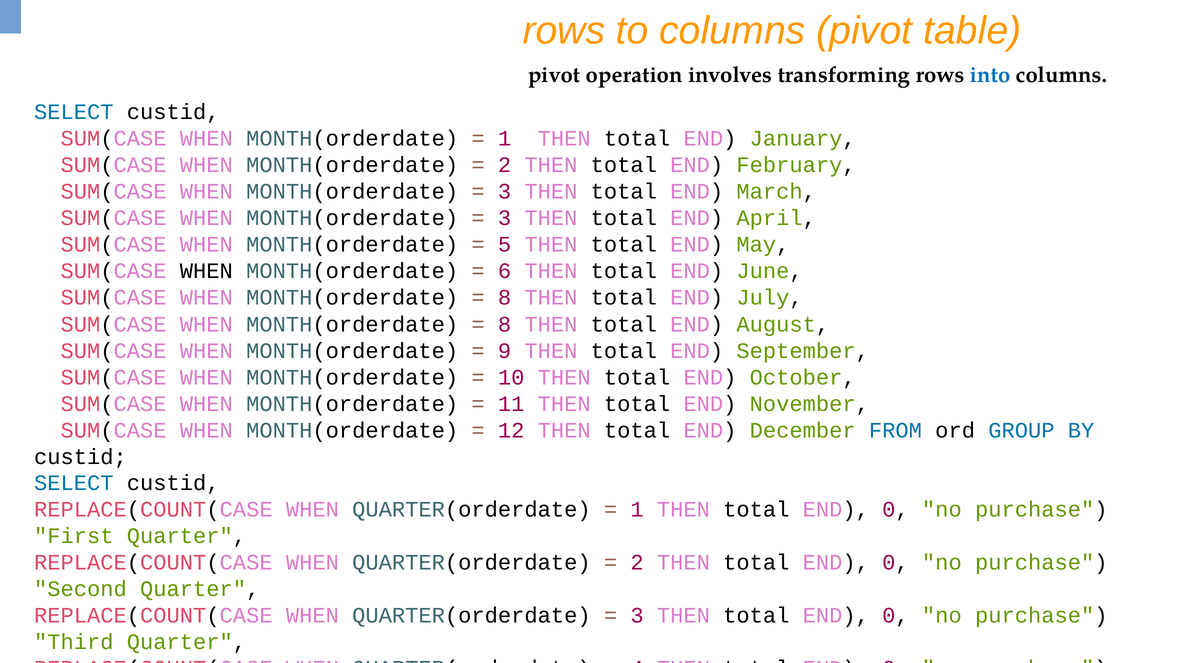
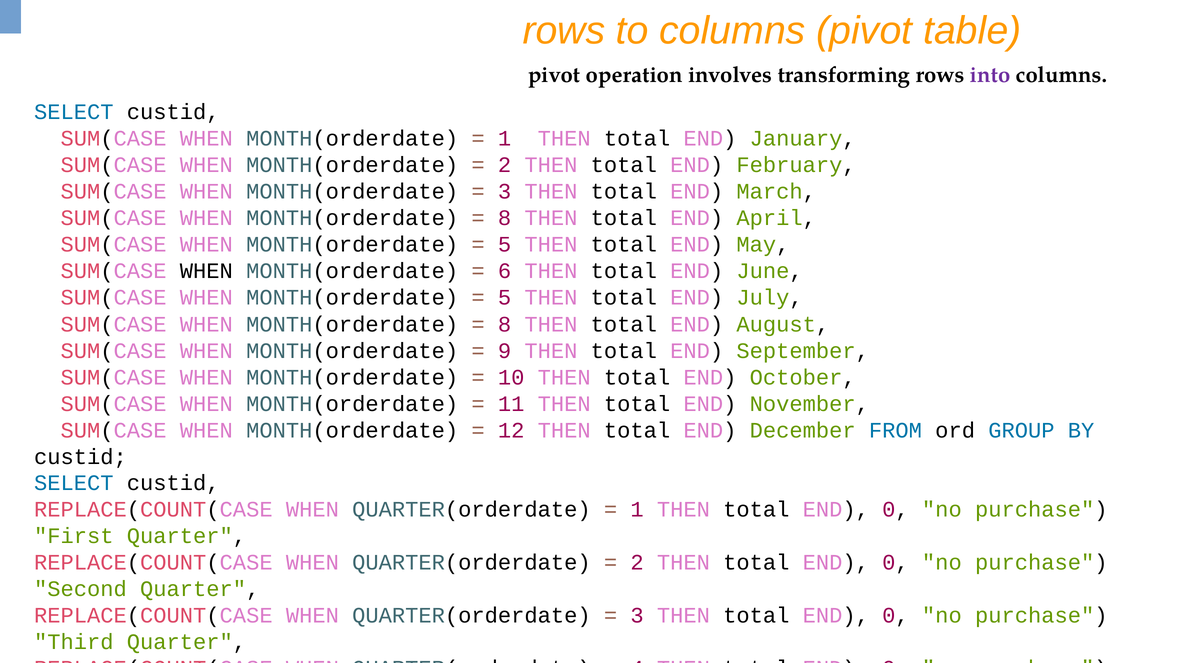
into colour: blue -> purple (990, 75)
3: 3 -> 8 (505, 218)
8: 8 -> 5 (505, 298)
